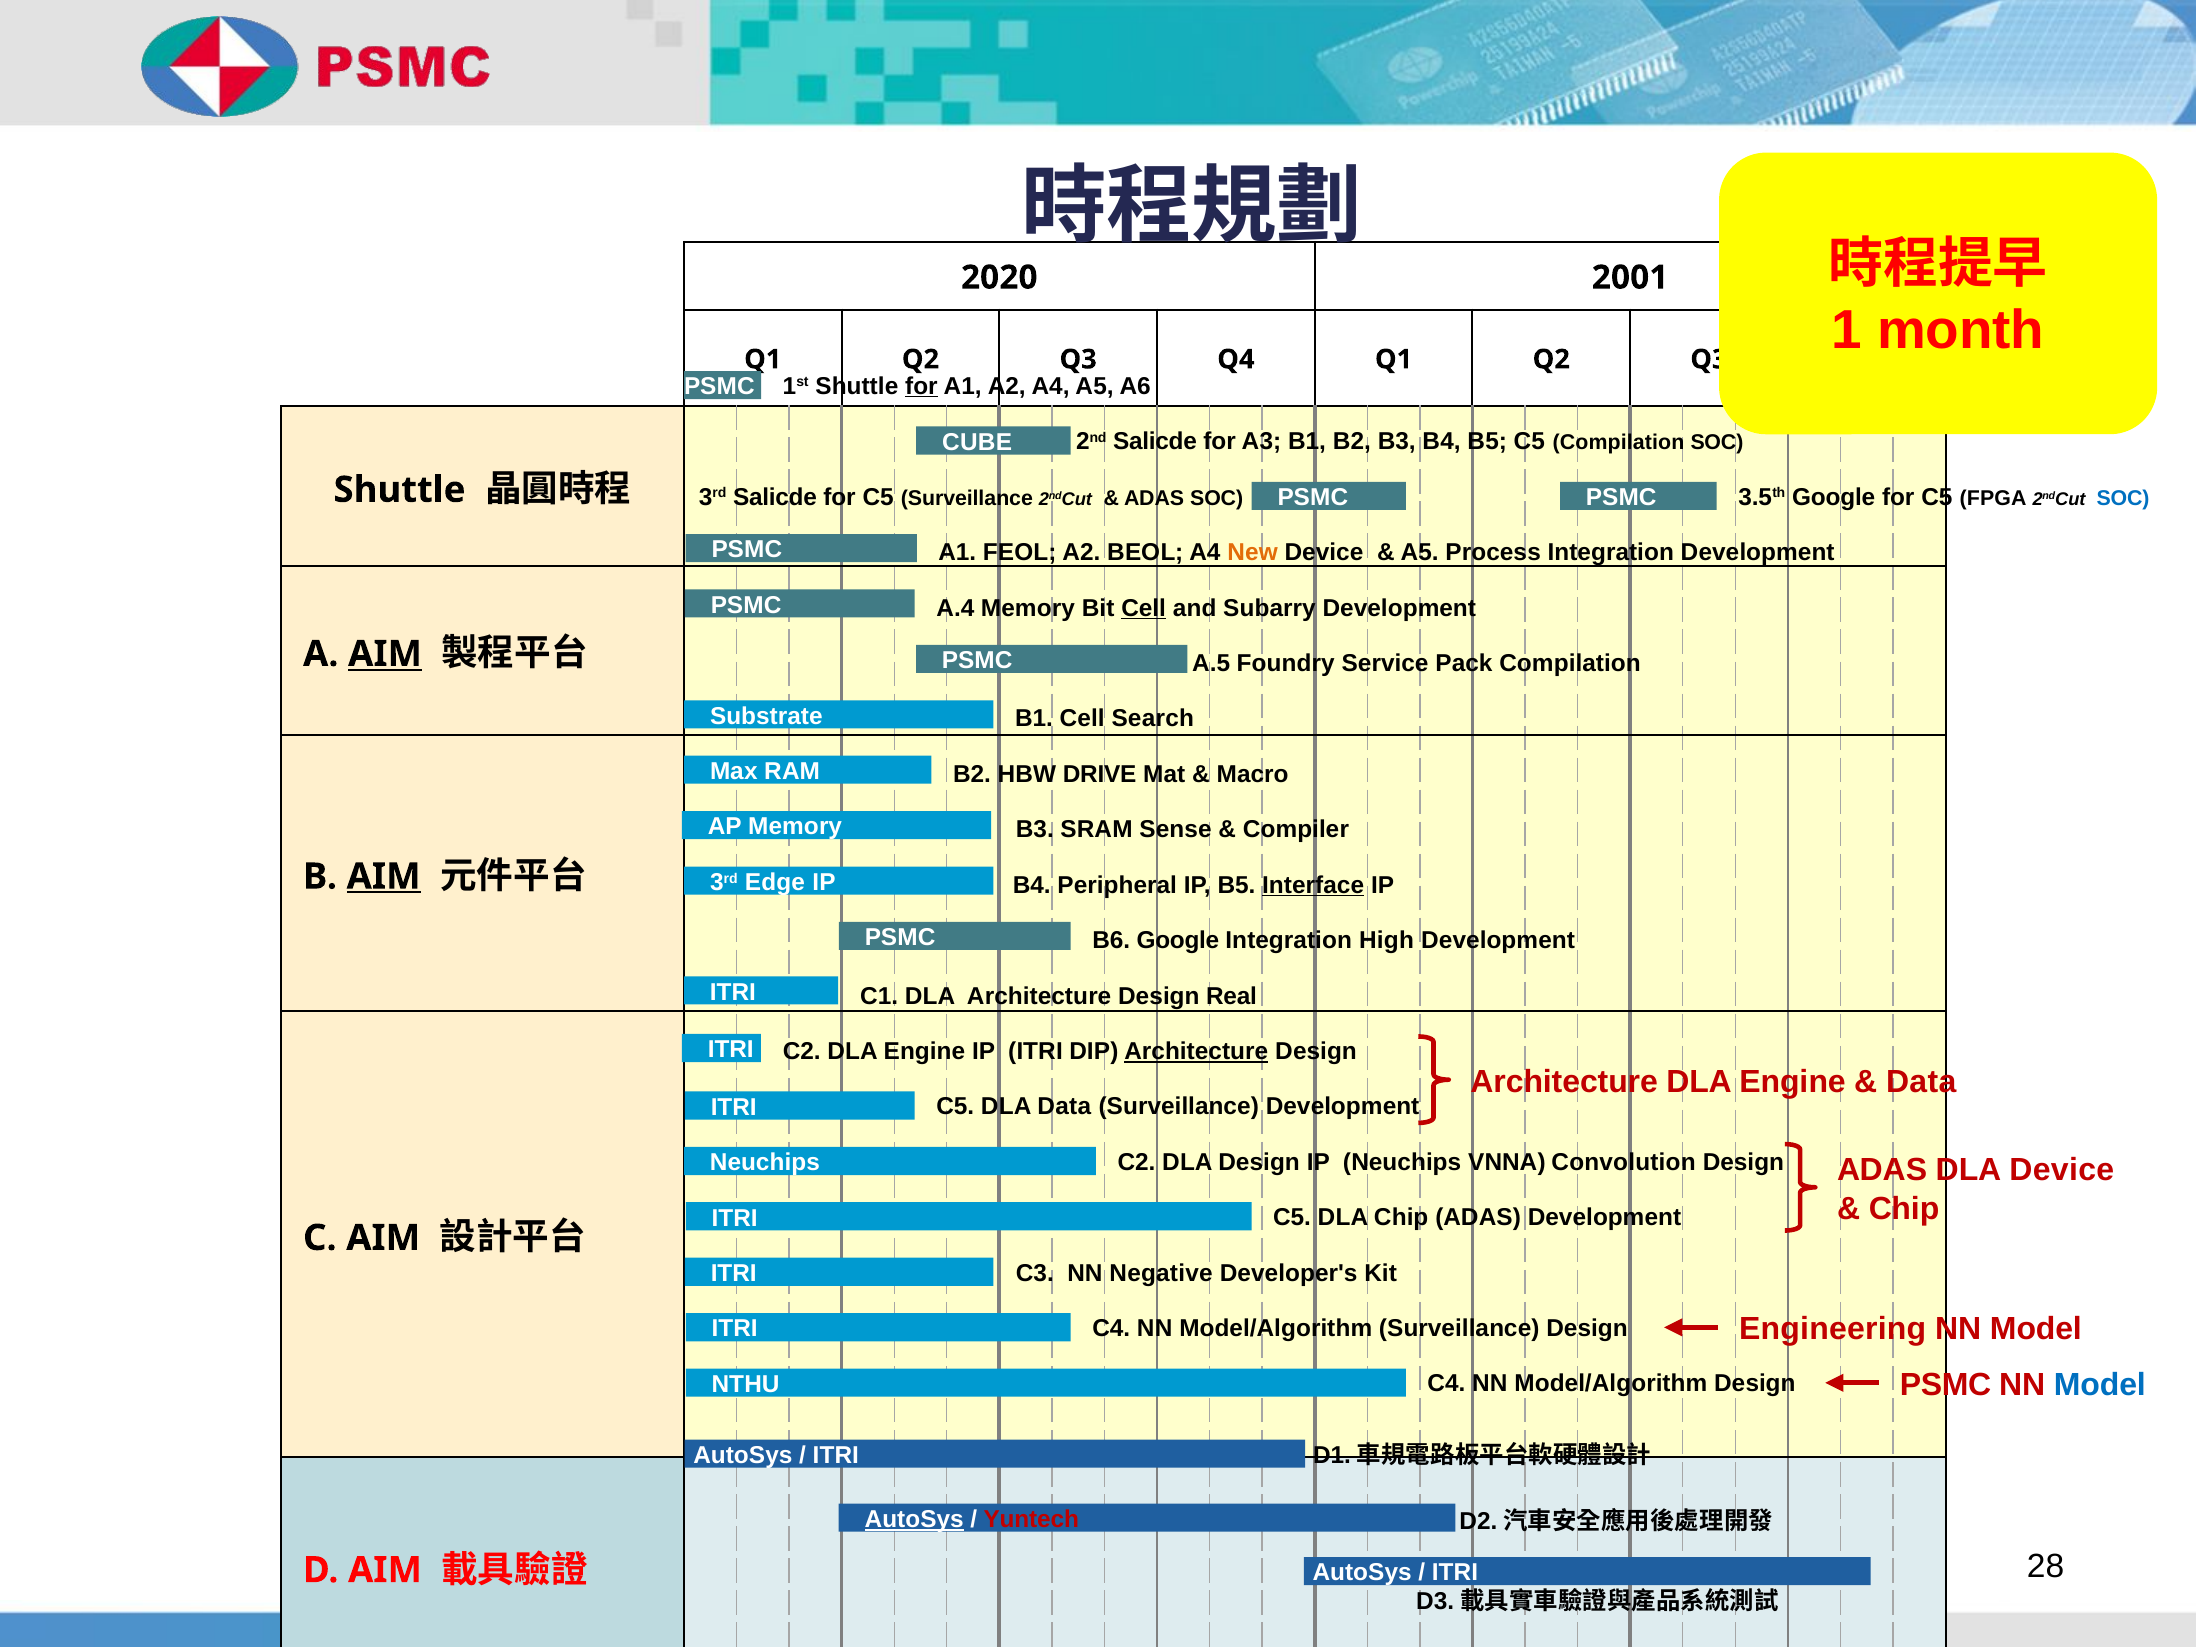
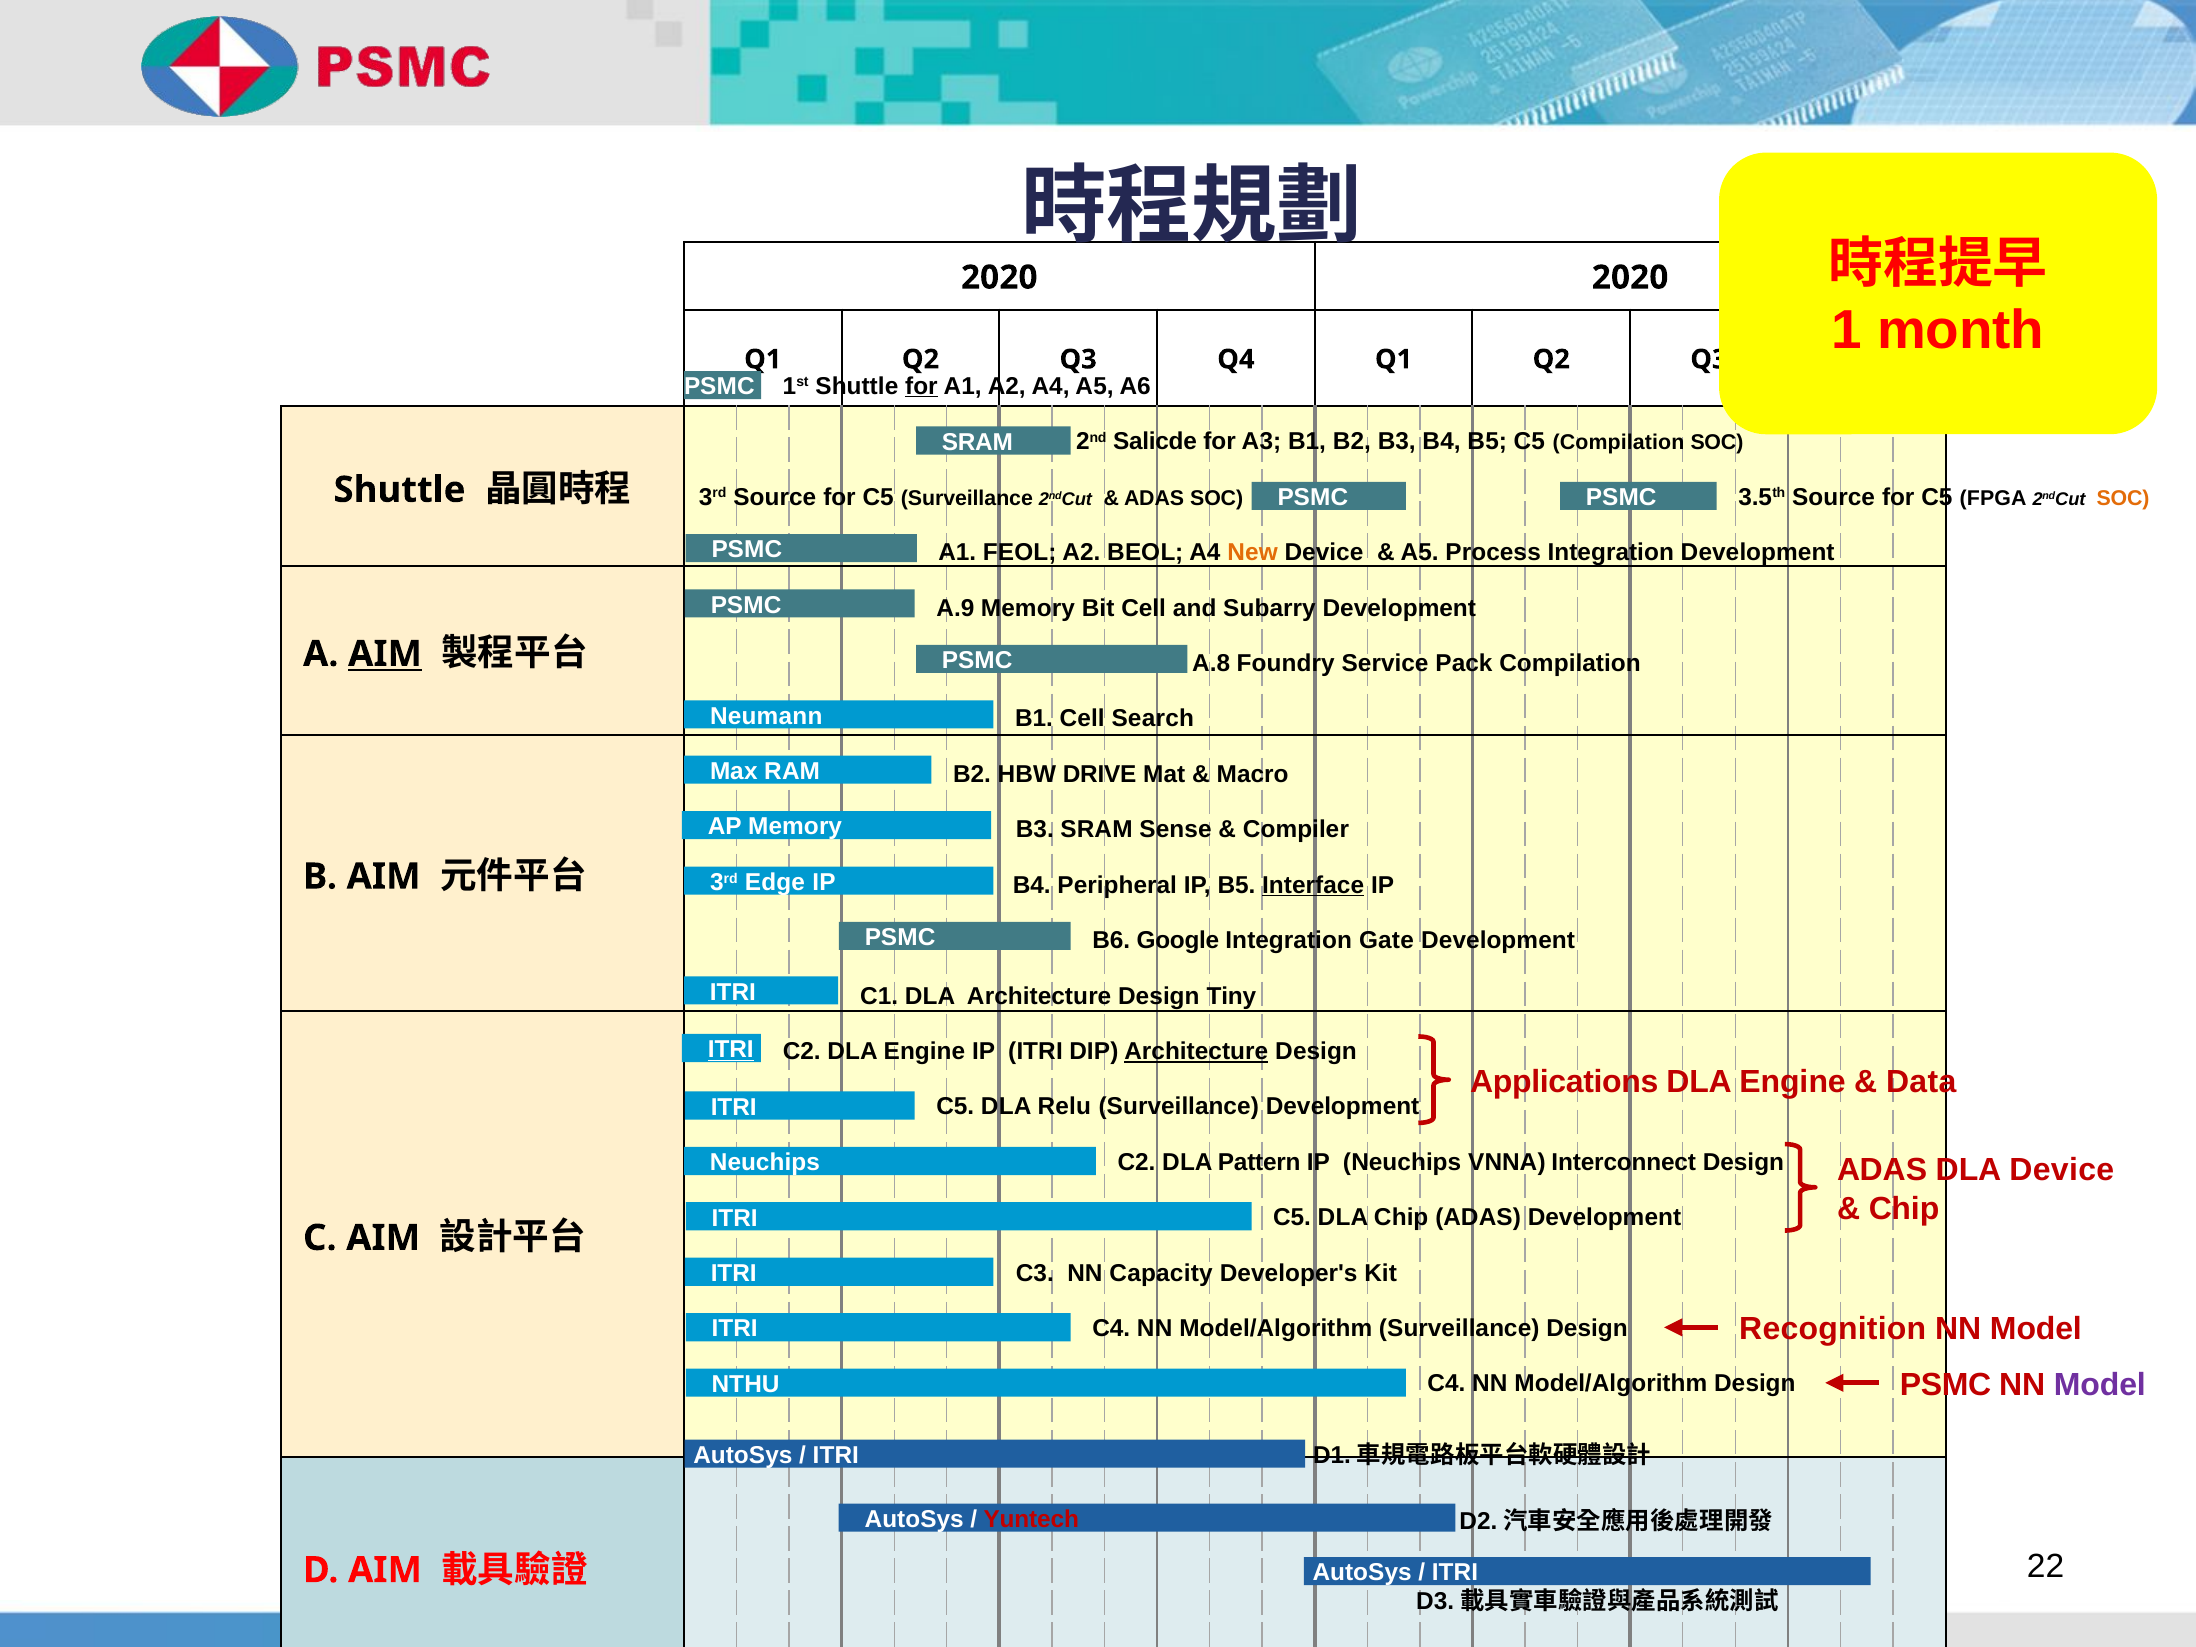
2020 2001: 2001 -> 2020 (1630, 278)
CUBE: CUBE -> SRAM (977, 442)
3rd Salicde: Salicde -> Source (775, 497)
3.5th Google: Google -> Source (1834, 497)
SOC colour: blue -> orange (2123, 498)
A.4: A.4 -> A.9 (955, 608)
Cell underline: present -> none (1144, 608)
A.5: A.5 -> A.8 (1211, 663)
Substrate: Substrate -> Neumann (766, 716)
AIM underline: present -> none (384, 877)
High: High -> Gate (1386, 940)
Real: Real -> Tiny (1231, 996)
ITRI underline: none -> present (731, 1050)
Architecture: Architecture -> Applications (1564, 1082)
DLA Data: Data -> Relu (1064, 1107)
DLA Design: Design -> Pattern (1259, 1162)
Convolution: Convolution -> Interconnect (1624, 1162)
Negative: Negative -> Capacity (1161, 1273)
Engineering: Engineering -> Recognition (1833, 1329)
Model colour: blue -> purple (2100, 1385)
AutoSys underline: present -> none (914, 1519)
28: 28 -> 22 (2046, 1566)
